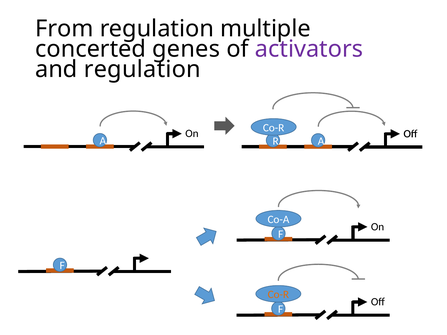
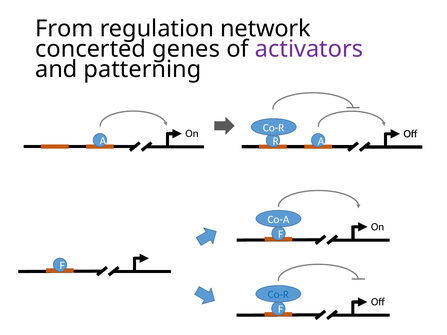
multiple: multiple -> network (265, 29)
and regulation: regulation -> patterning (142, 69)
Co-R colour: orange -> blue (278, 295)
